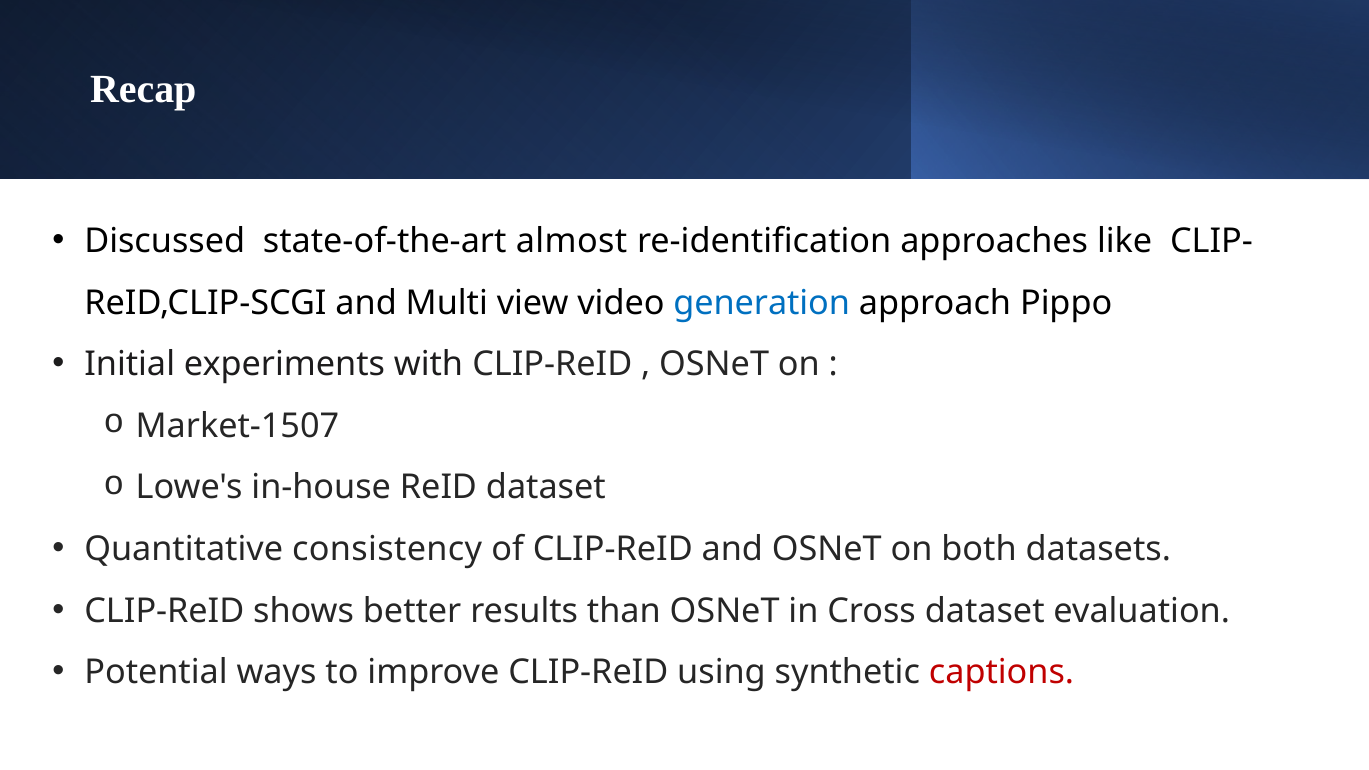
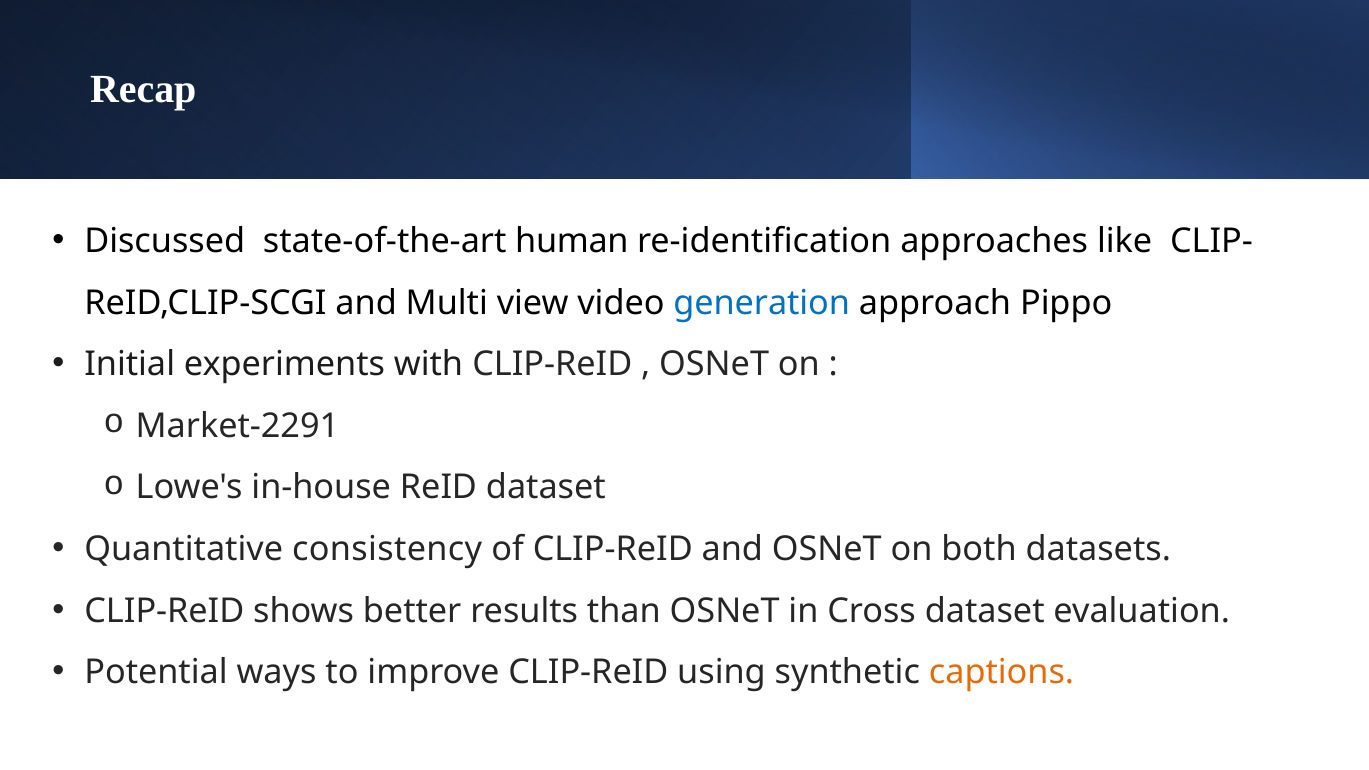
almost: almost -> human (572, 241)
Market-1507: Market-1507 -> Market-2291 (237, 426)
captions colour: red -> orange (1002, 672)
